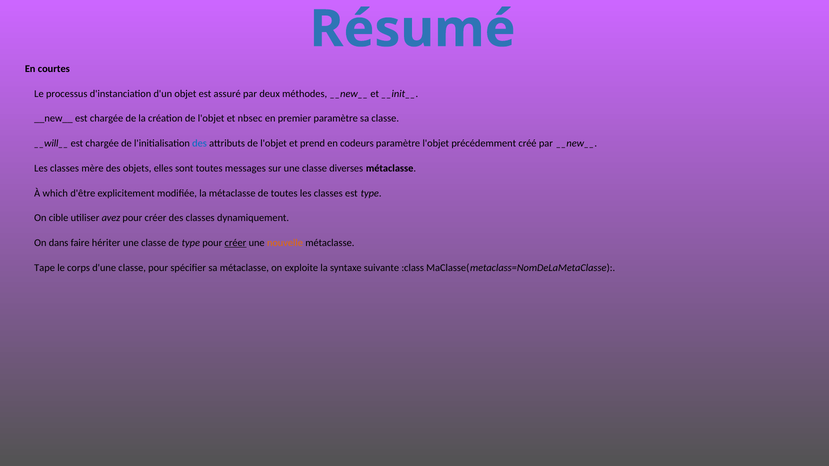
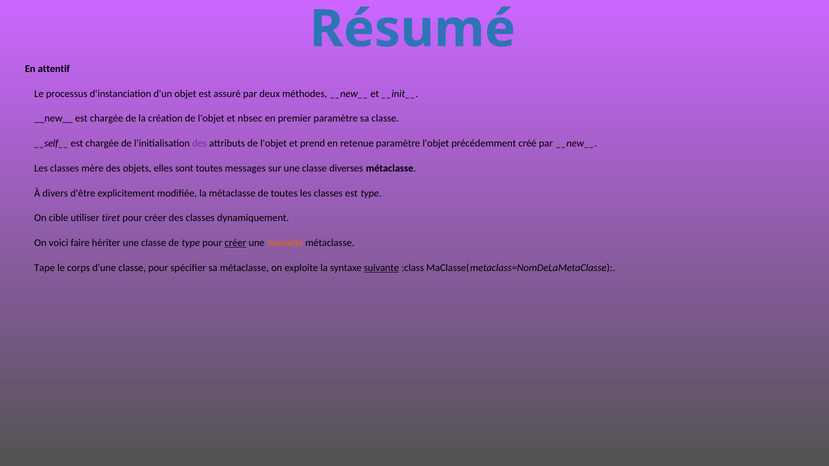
courtes: courtes -> attentif (54, 69)
__will__: __will__ -> __self__ (51, 144)
des colour: blue -> purple (200, 144)
codeurs: codeurs -> retenue (357, 144)
which: which -> divers (55, 193)
avez: avez -> tiret (111, 218)
dans: dans -> voici (59, 243)
suivante underline: none -> present (381, 268)
